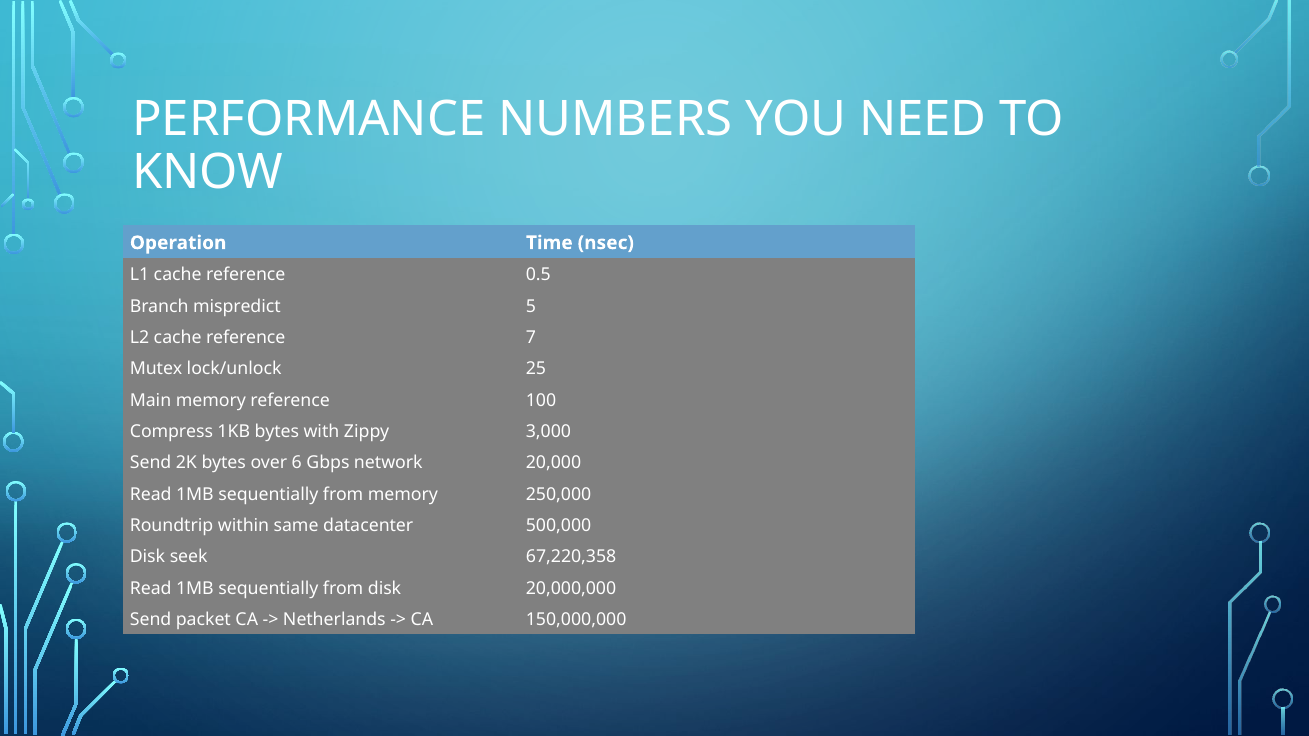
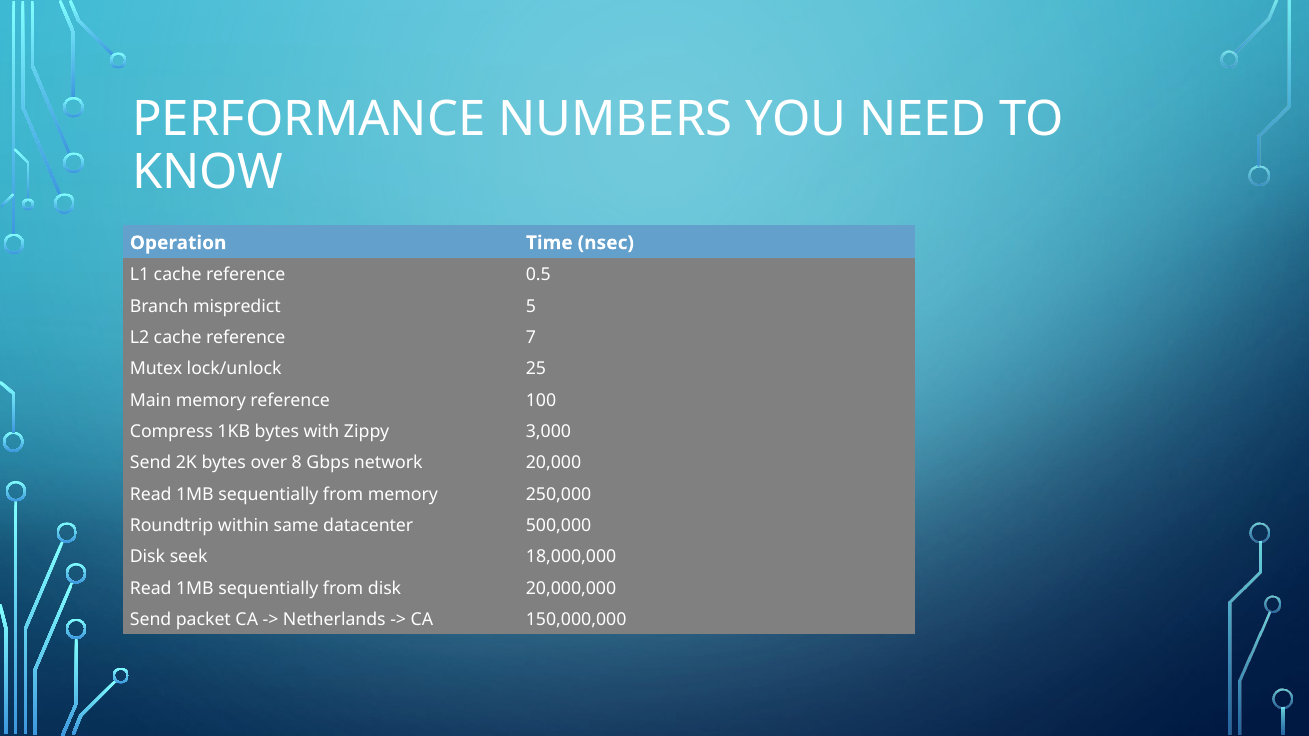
6: 6 -> 8 (297, 463)
67,220,358: 67,220,358 -> 18,000,000 (571, 557)
